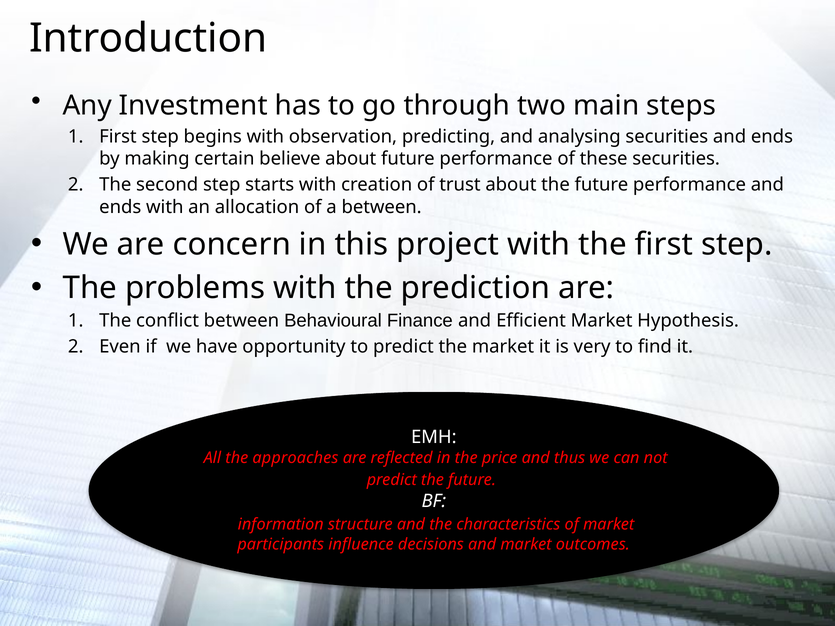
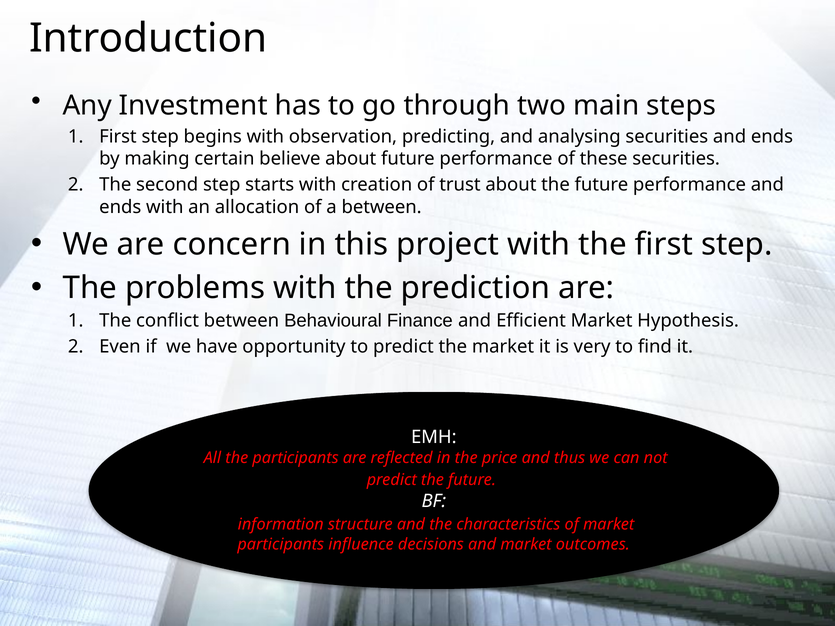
the approaches: approaches -> participants (296, 458)
